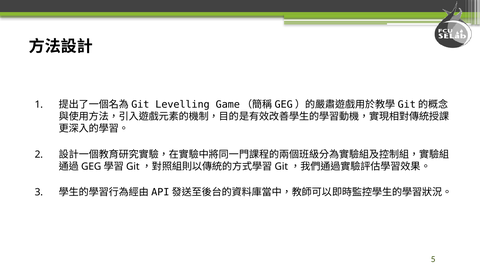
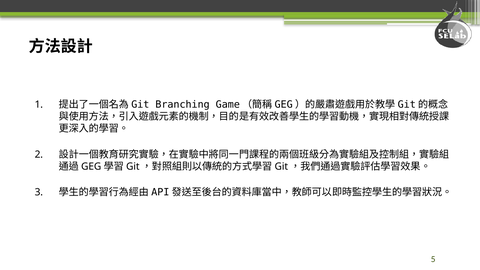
Levelling: Levelling -> Branching (183, 105)
